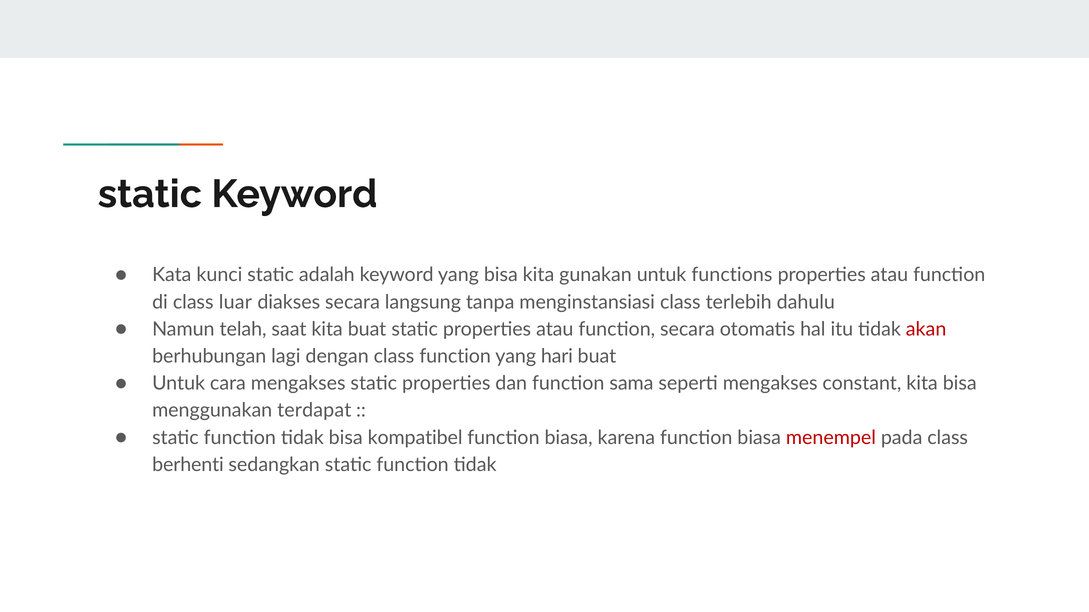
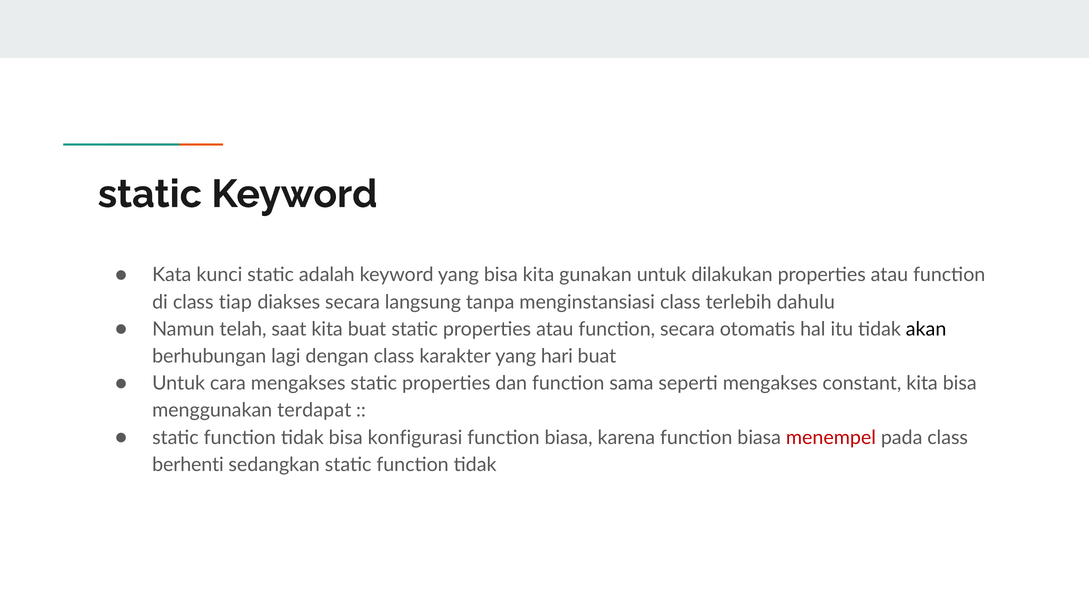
functions: functions -> dilakukan (732, 275)
luar: luar -> tiap (235, 302)
akan colour: red -> black (926, 329)
class function: function -> karakter (455, 357)
kompatibel: kompatibel -> konfigurasi (415, 438)
